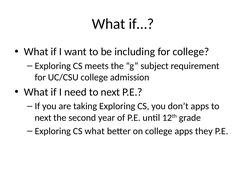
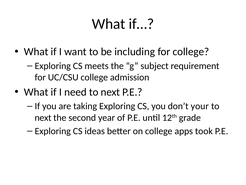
don’t apps: apps -> your (200, 106)
CS what: what -> ideas (95, 131)
they: they -> took (204, 131)
